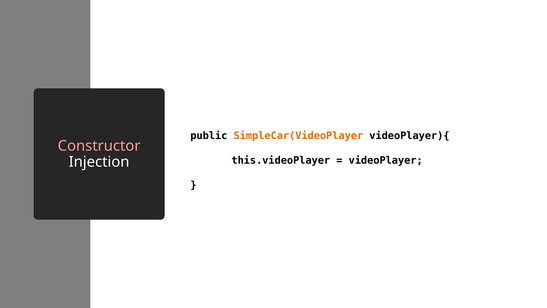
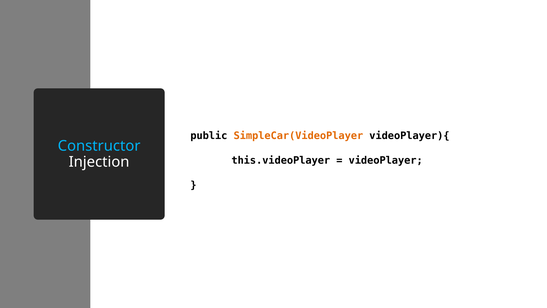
Constructor colour: pink -> light blue (99, 146)
